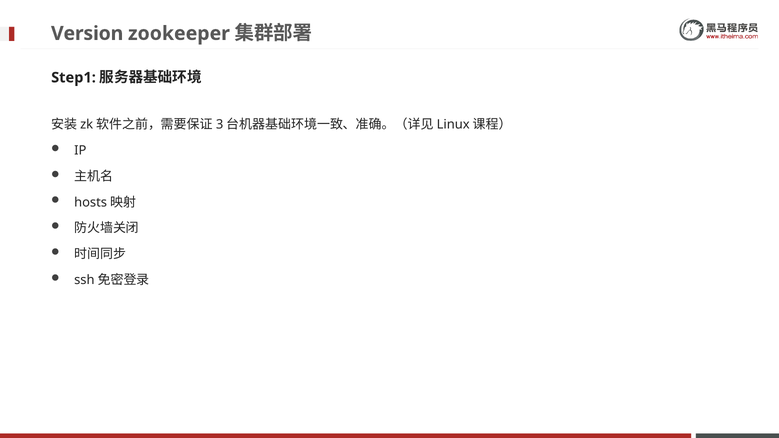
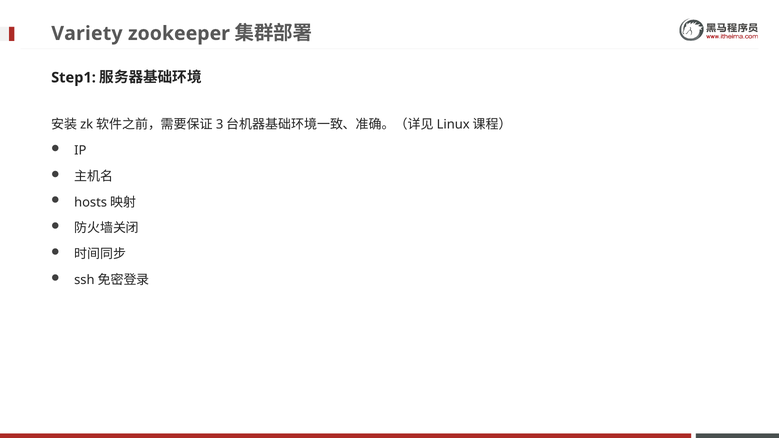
Version: Version -> Variety (87, 33)
